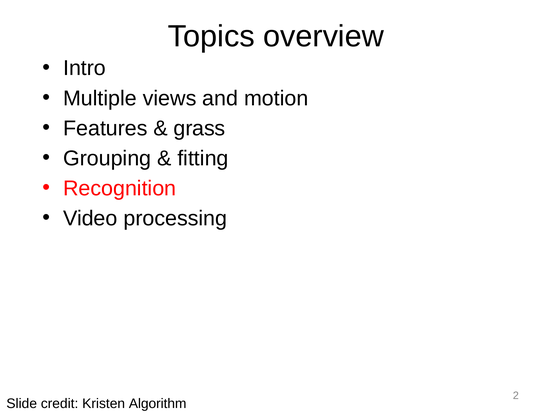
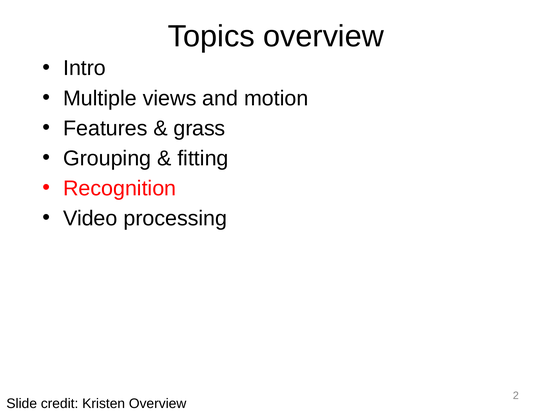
Kristen Algorithm: Algorithm -> Overview (158, 404)
